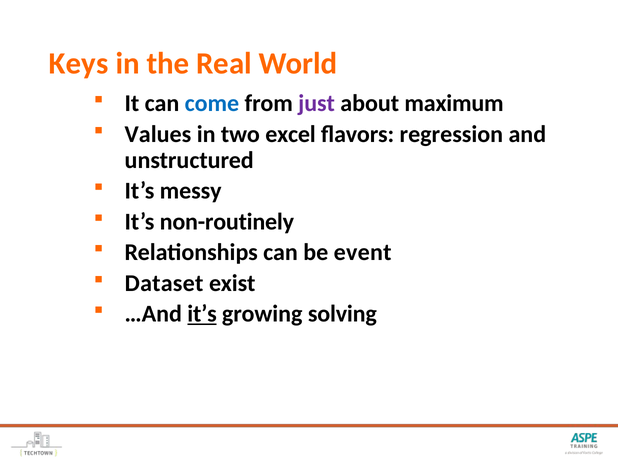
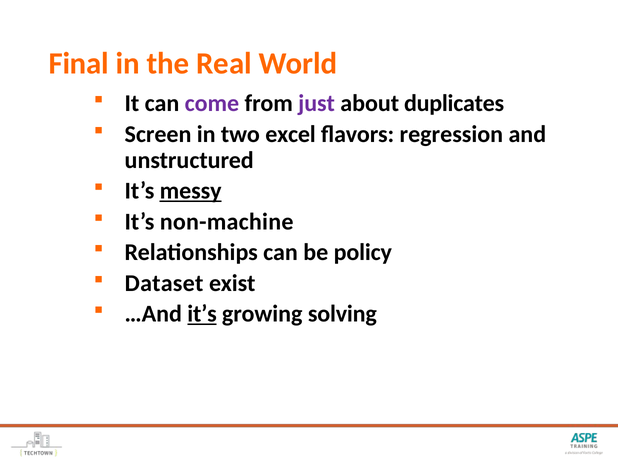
Keys: Keys -> Final (79, 64)
come colour: blue -> purple (212, 103)
maximum: maximum -> duplicates (454, 103)
Values: Values -> Screen (158, 134)
messy underline: none -> present (191, 191)
non-routinely: non-routinely -> non-machine (227, 222)
event: event -> policy (363, 252)
